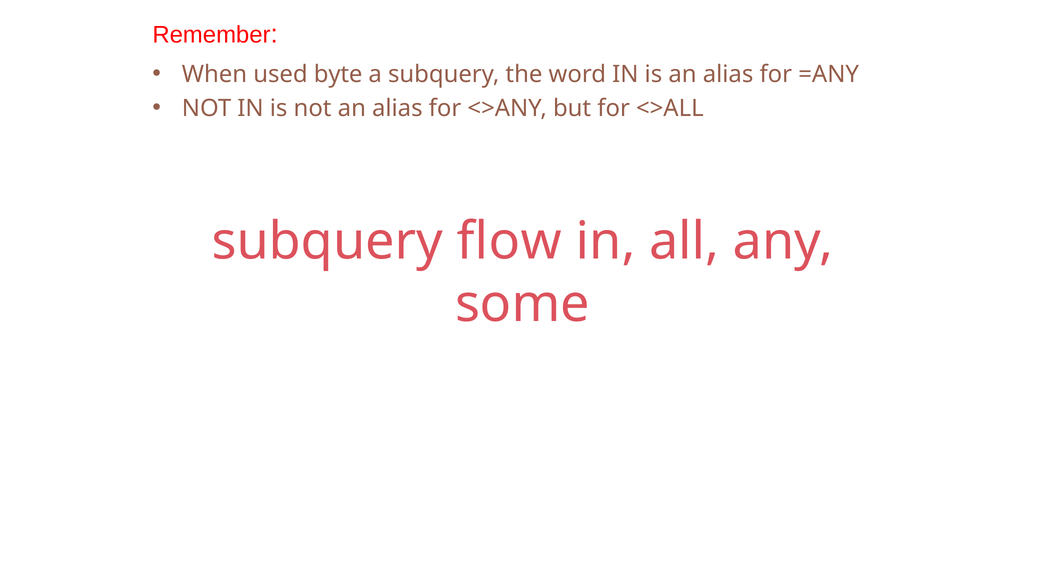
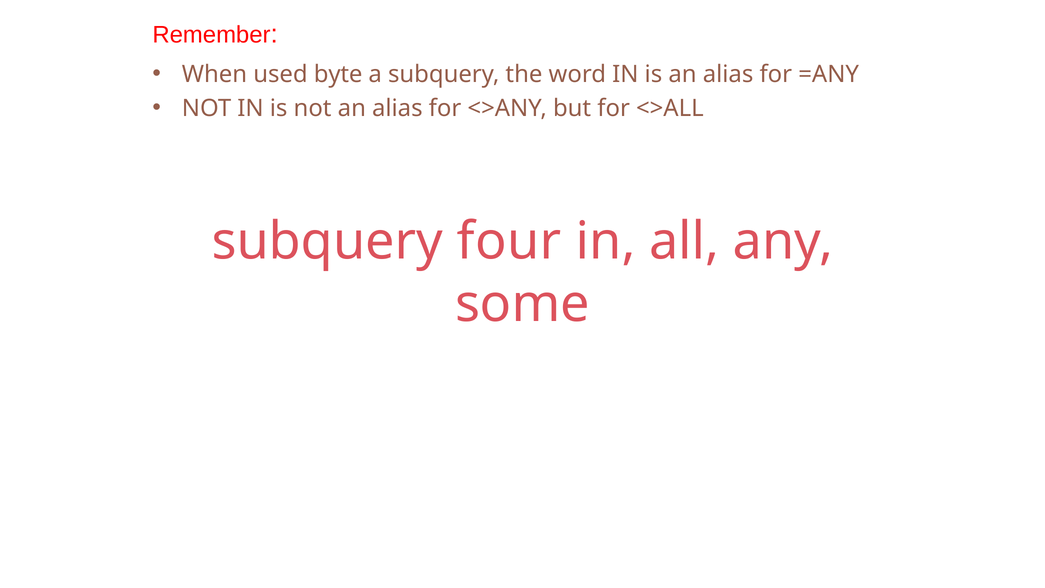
flow: flow -> four (509, 241)
